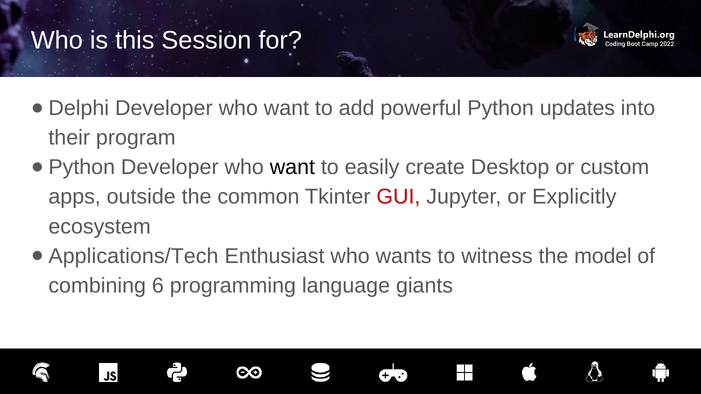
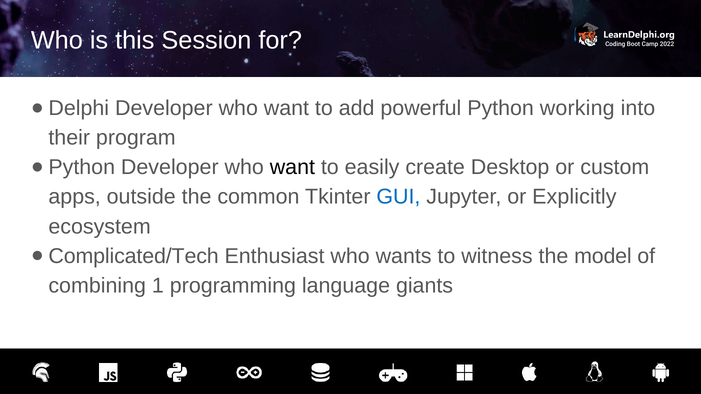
updates: updates -> working (577, 108)
GUI colour: red -> blue (398, 197)
Applications/Tech: Applications/Tech -> Complicated/Tech (134, 256)
6: 6 -> 1 (158, 286)
